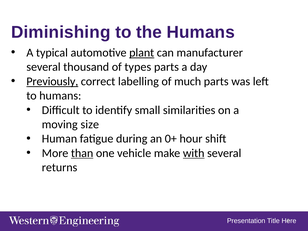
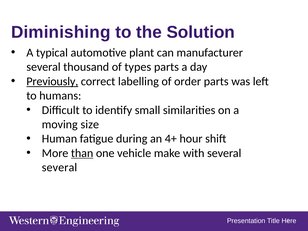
the Humans: Humans -> Solution (201, 32)
plant underline: present -> none (142, 53)
much: much -> order (188, 81)
0+: 0+ -> 4+ (171, 139)
with underline: present -> none (194, 153)
returns: returns -> several (59, 167)
